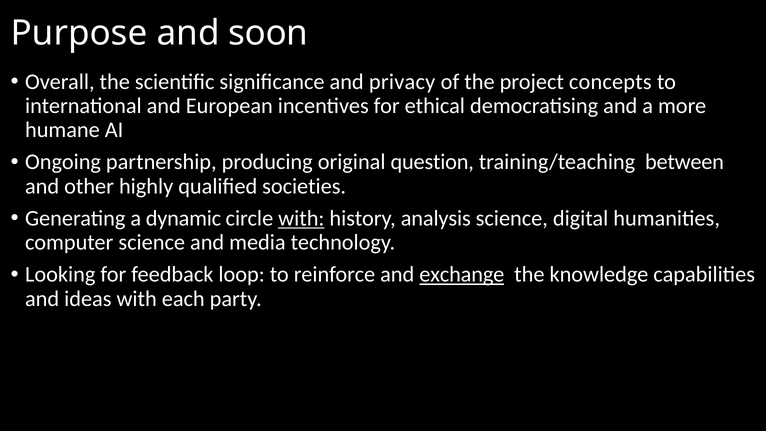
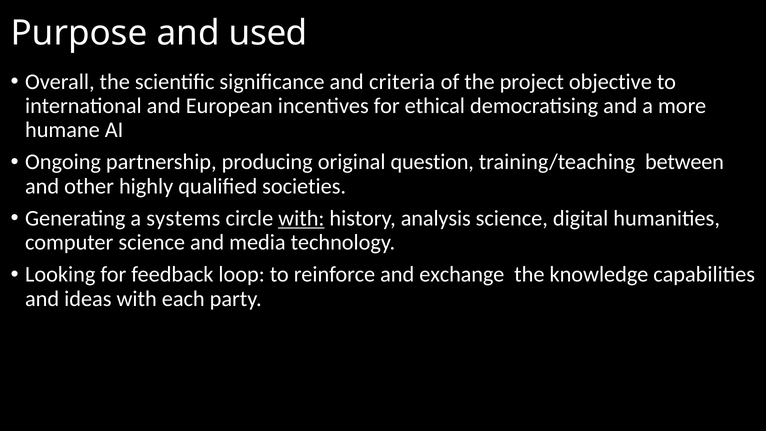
soon: soon -> used (268, 33)
privacy: privacy -> criteria (402, 82)
concepts: concepts -> objective (610, 82)
dynamic: dynamic -> systems (183, 218)
exchange underline: present -> none (462, 275)
